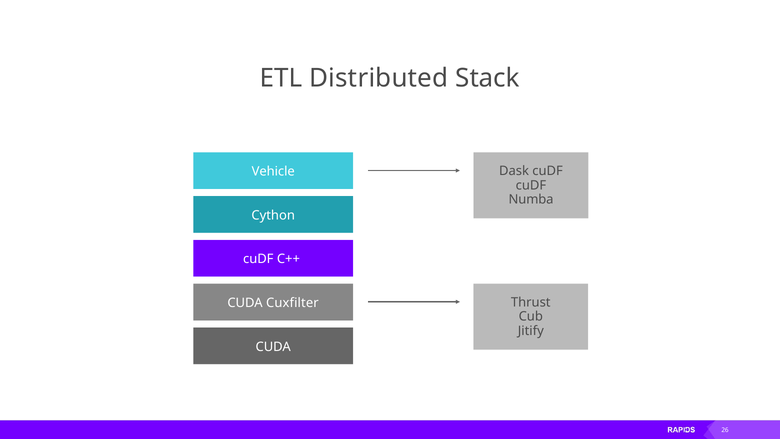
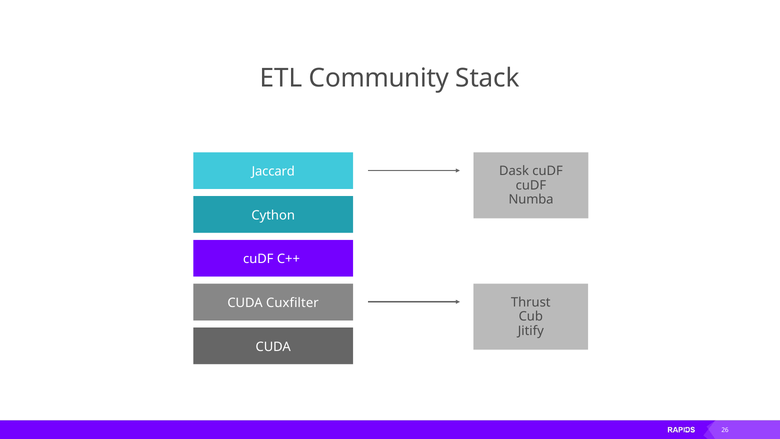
Distributed: Distributed -> Community (379, 78)
Vehicle: Vehicle -> Jaccard (273, 171)
